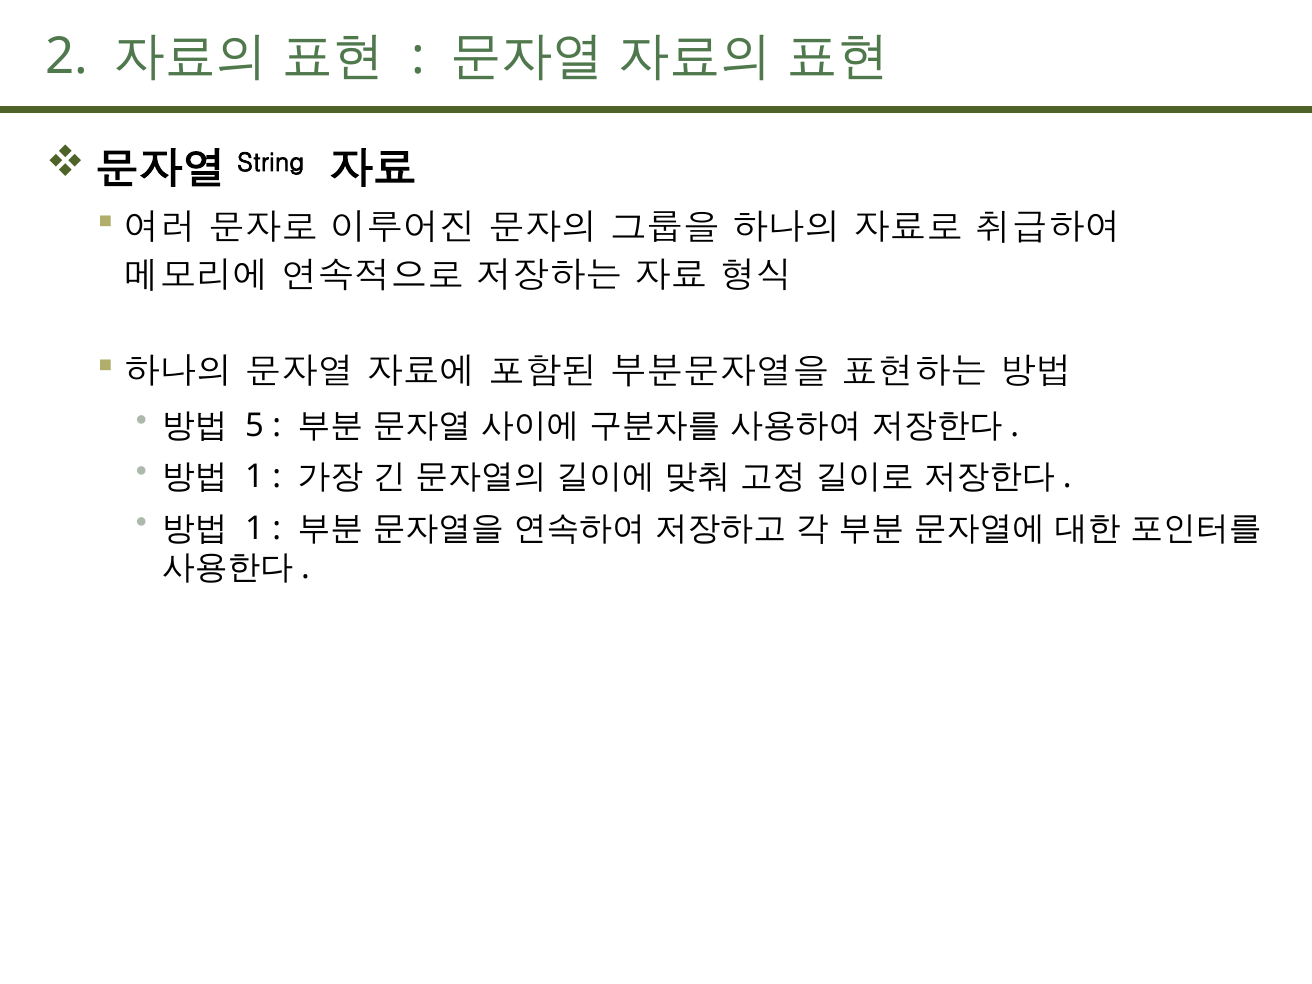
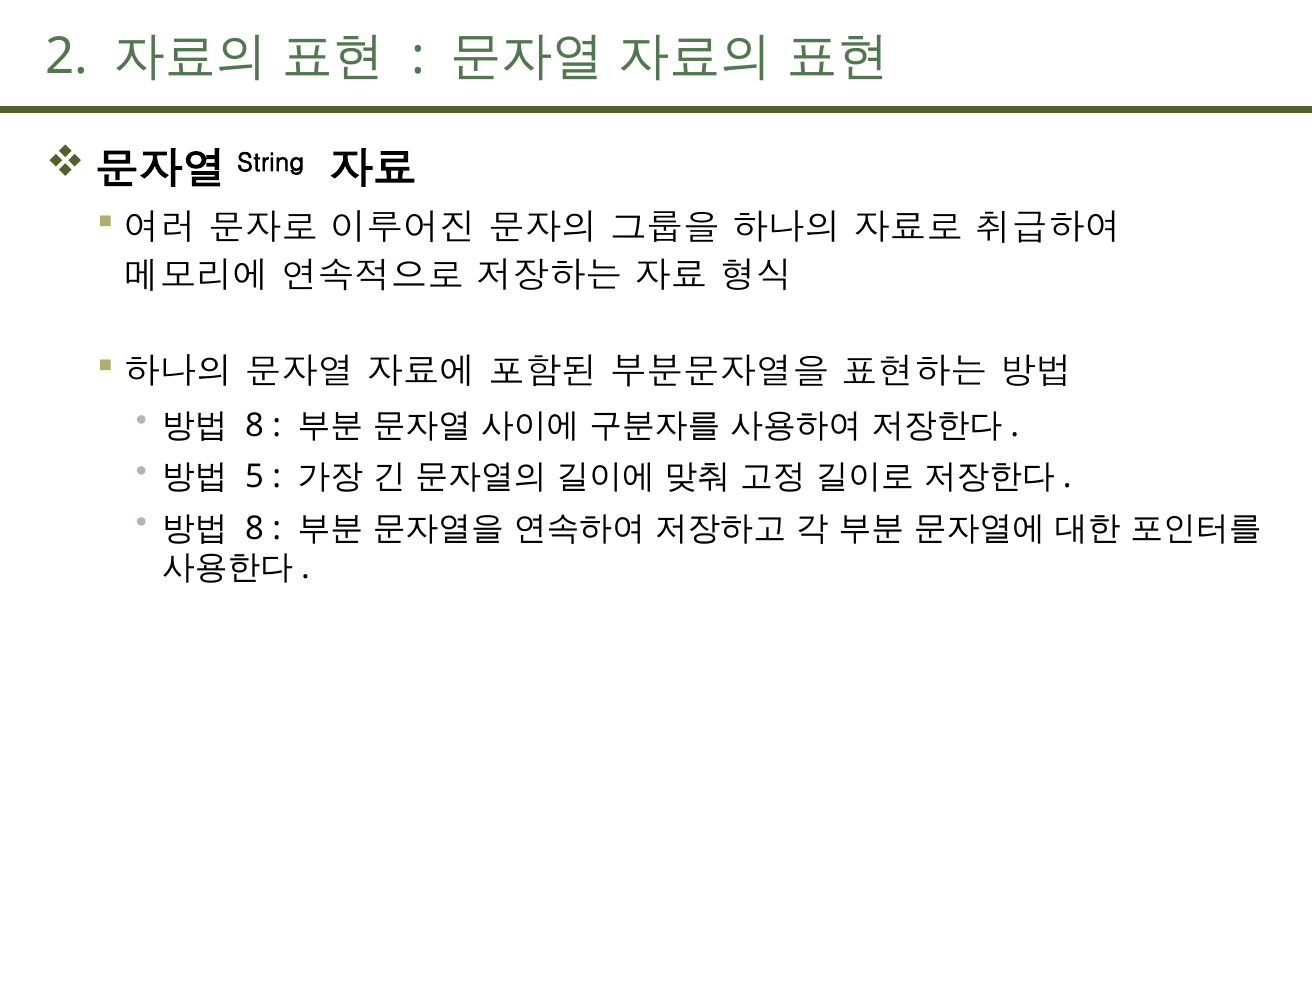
5: 5 -> 8 (255, 426)
1: 1 -> 5 (255, 477)
1: 1 -> 8 (255, 528)
